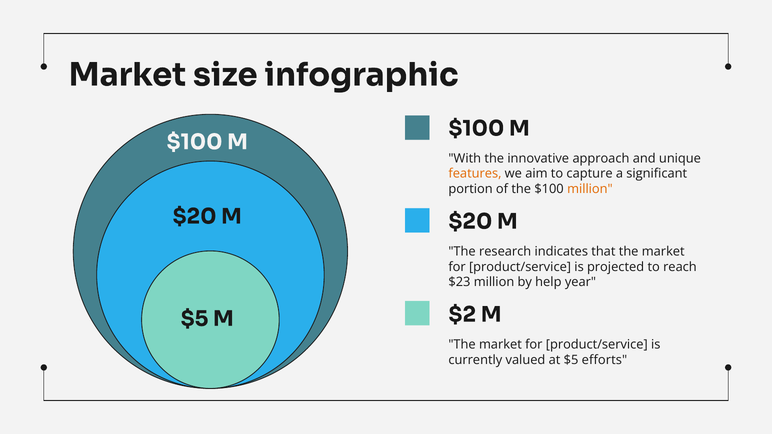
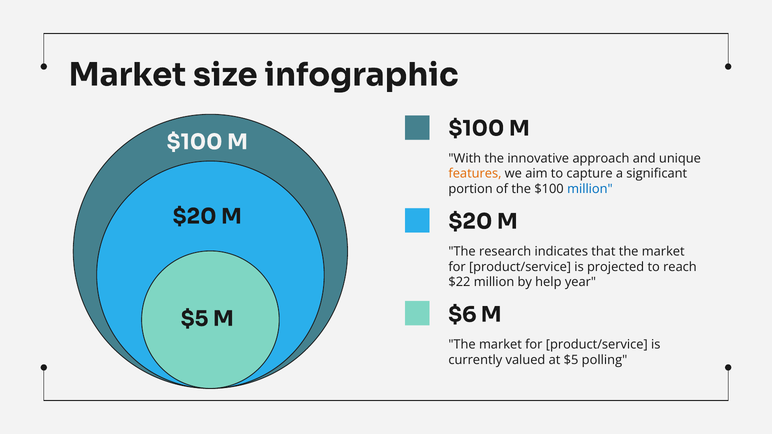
million colour: orange -> blue (590, 189)
$23: $23 -> $22 (459, 282)
$2: $2 -> $6 (462, 315)
efforts: efforts -> polling (605, 360)
